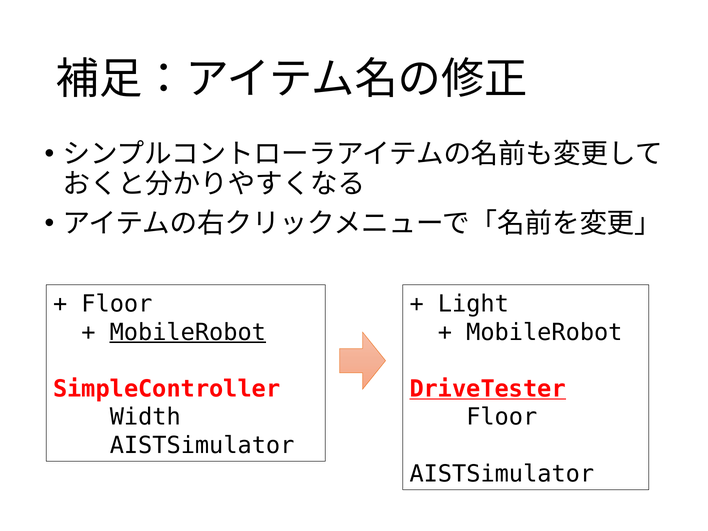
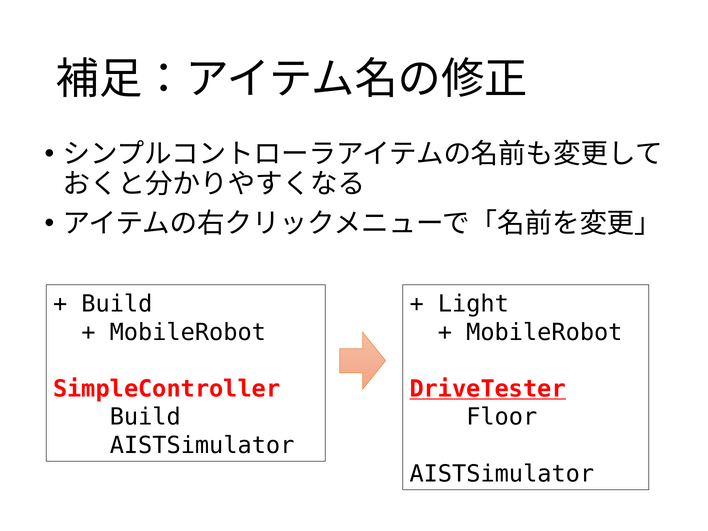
Floor: Floor -> Build (117, 304)
MobileRobot underline: present -> none (188, 332)
Width: Width -> Build (145, 417)
